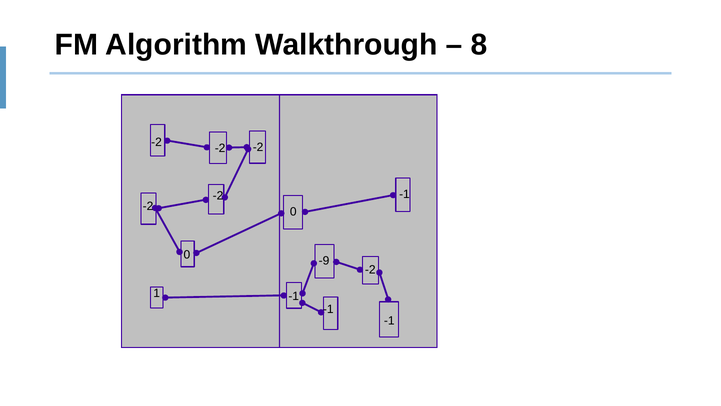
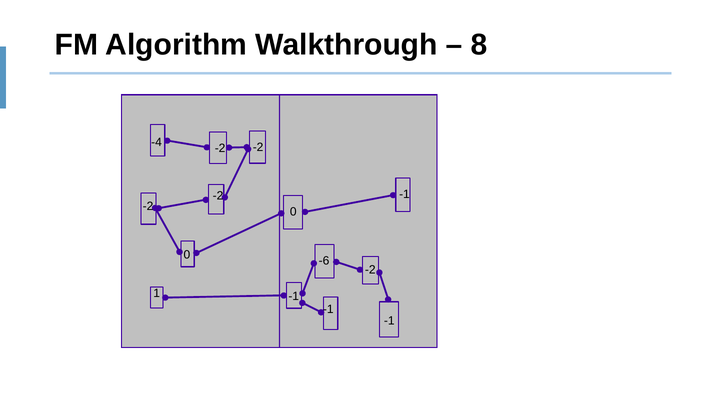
-2: -2 -> -4 (157, 142)
-9: -9 -> -6 (324, 260)
